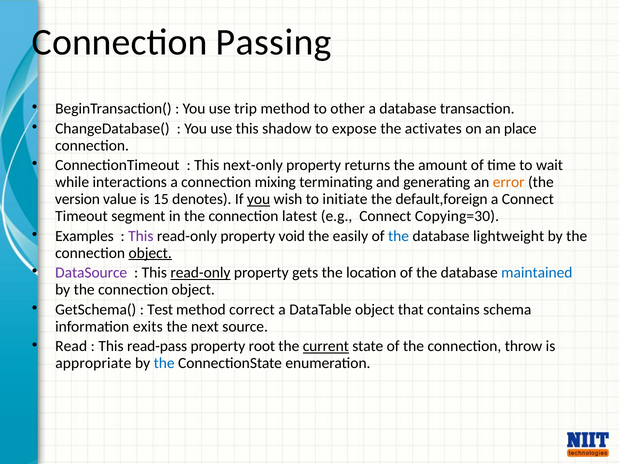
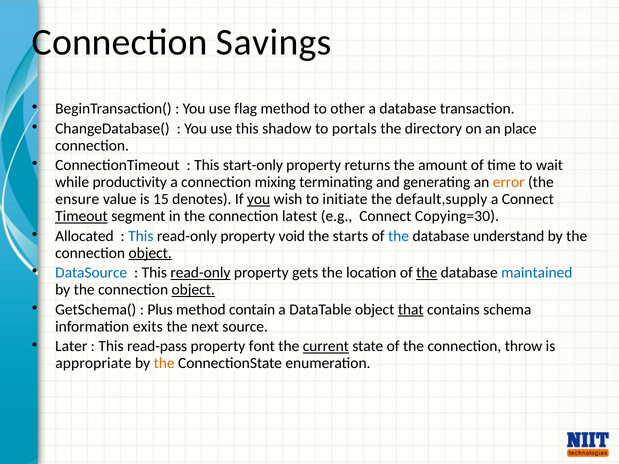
Passing: Passing -> Savings (274, 42)
trip: trip -> flag (246, 109)
expose: expose -> portals (354, 128)
activates: activates -> directory (433, 128)
next-only: next-only -> start-only (253, 165)
interactions: interactions -> productivity (130, 182)
version: version -> ensure (77, 199)
default,foreign: default,foreign -> default,supply (441, 199)
Timeout underline: none -> present (81, 216)
Examples: Examples -> Allocated (84, 236)
This colour: purple -> blue (141, 236)
easily: easily -> starts (350, 236)
lightweight: lightweight -> understand (509, 236)
DataSource colour: purple -> blue (91, 273)
the underline: none -> present (427, 273)
object underline: none -> present (193, 290)
Test: Test -> Plus (160, 310)
correct: correct -> contain (252, 310)
that underline: none -> present (411, 310)
Read: Read -> Later (71, 347)
root: root -> font (262, 347)
the colour: blue -> orange (164, 364)
